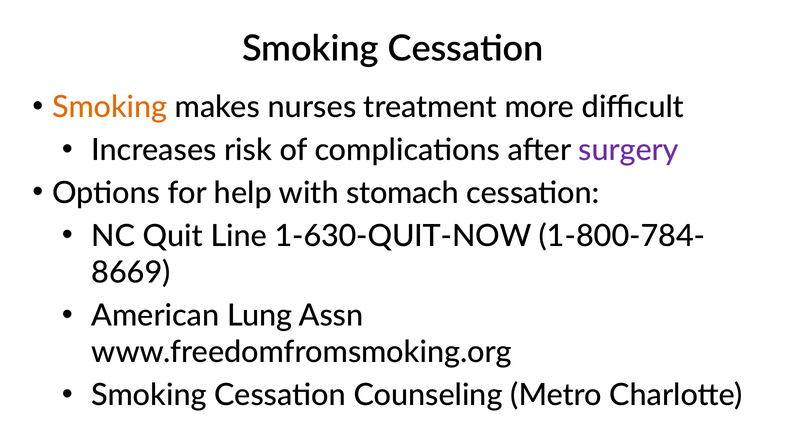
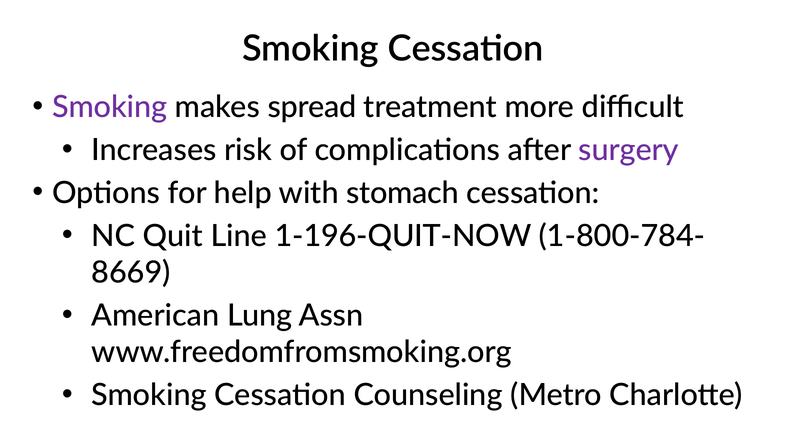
Smoking colour: orange -> purple (110, 107)
nurses: nurses -> spread (312, 107)
1-630-QUIT-NOW: 1-630-QUIT-NOW -> 1-196-QUIT-NOW (403, 236)
